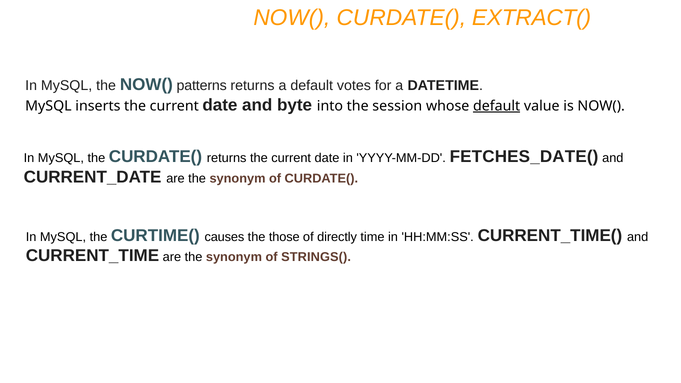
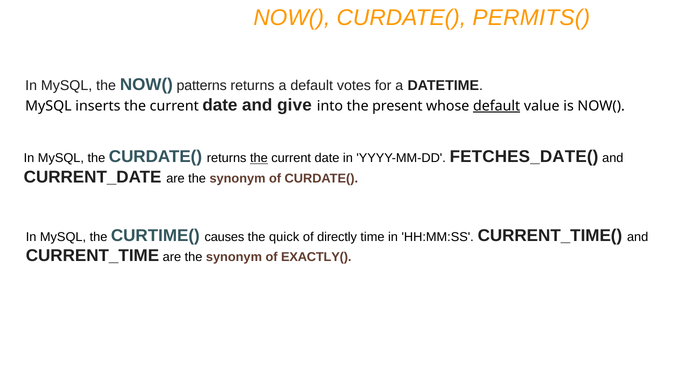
EXTRACT(: EXTRACT( -> PERMITS( (531, 18)
byte: byte -> give (294, 105)
session: session -> present (397, 106)
the underline: none -> present (259, 158)
those: those -> quick (284, 237)
STRINGS(: STRINGS( -> EXACTLY( (316, 257)
